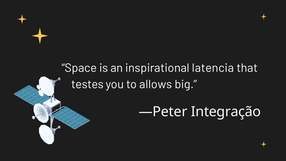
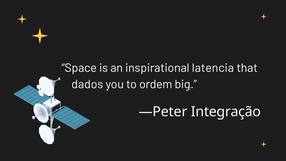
testes: testes -> dados (87, 84)
allows: allows -> ordem (156, 84)
